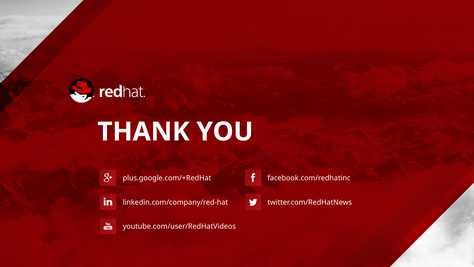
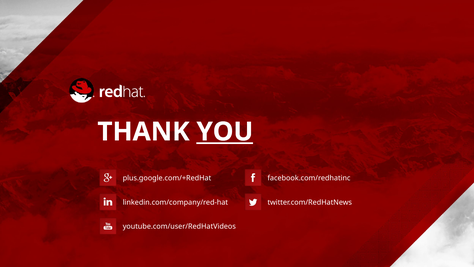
YOU underline: none -> present (225, 132)
